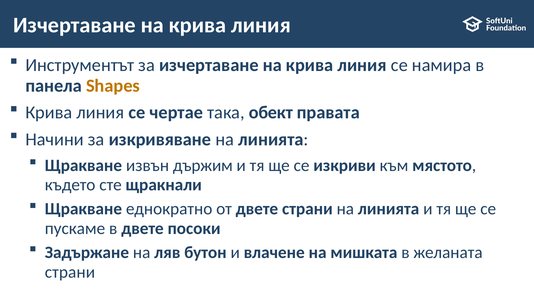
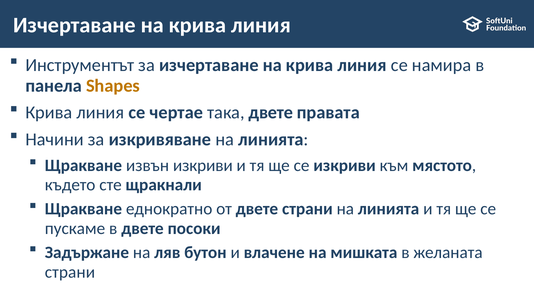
така обект: обект -> двете (271, 113)
извън държим: държим -> изкриви (203, 166)
